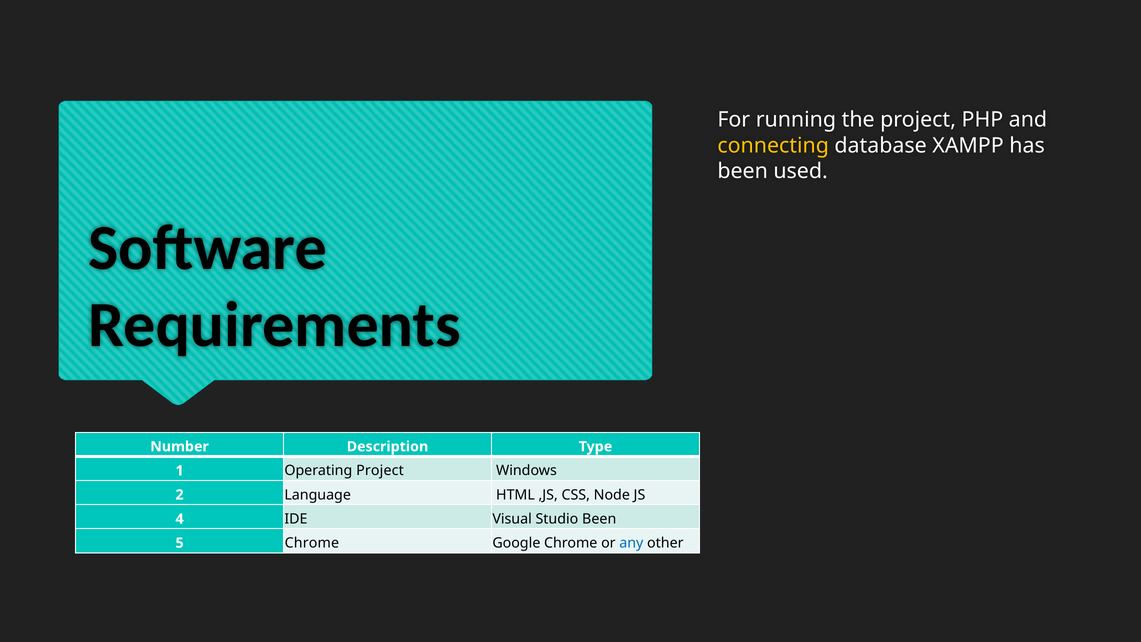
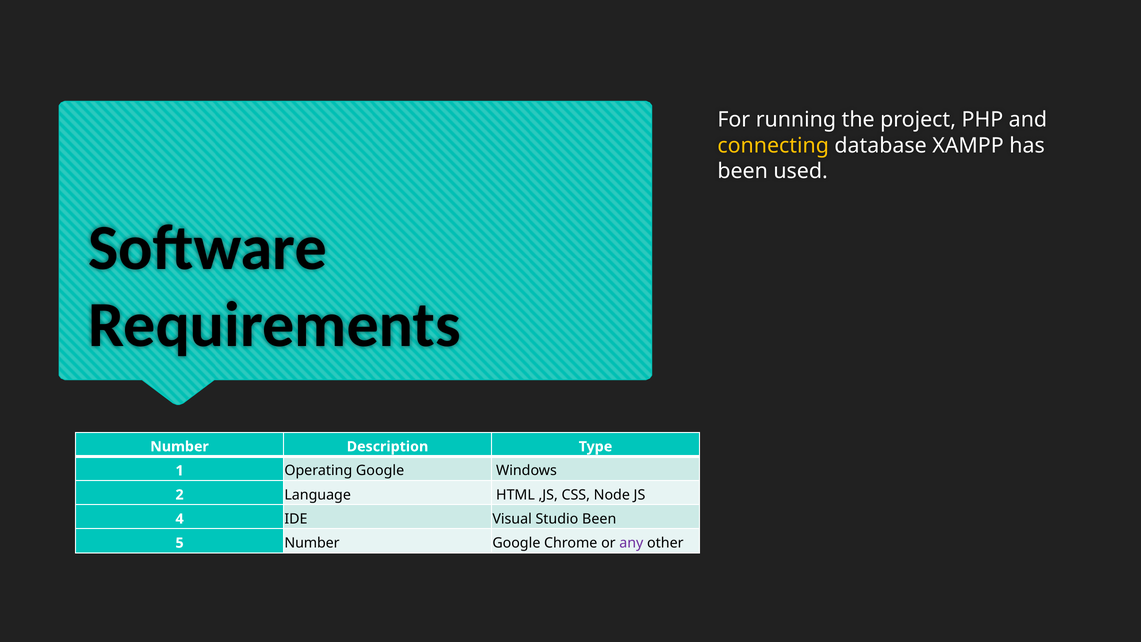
Operating Project: Project -> Google (380, 471)
5 Chrome: Chrome -> Number (312, 543)
any colour: blue -> purple (631, 543)
